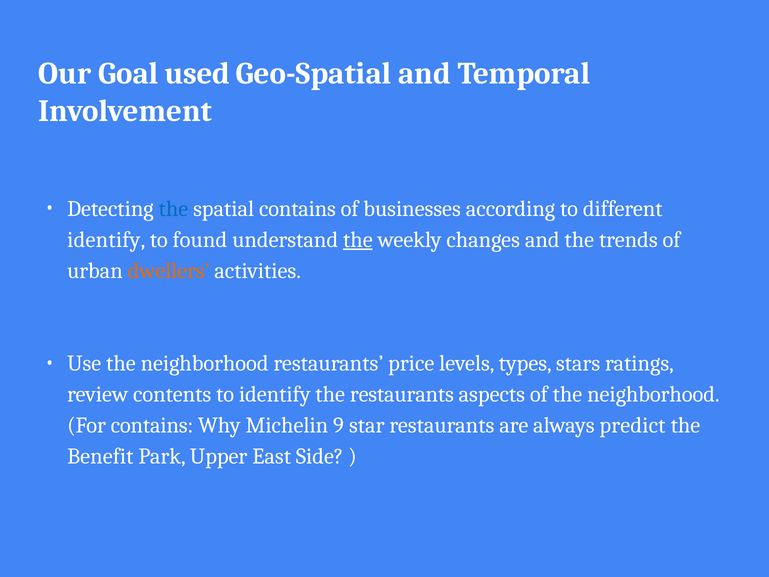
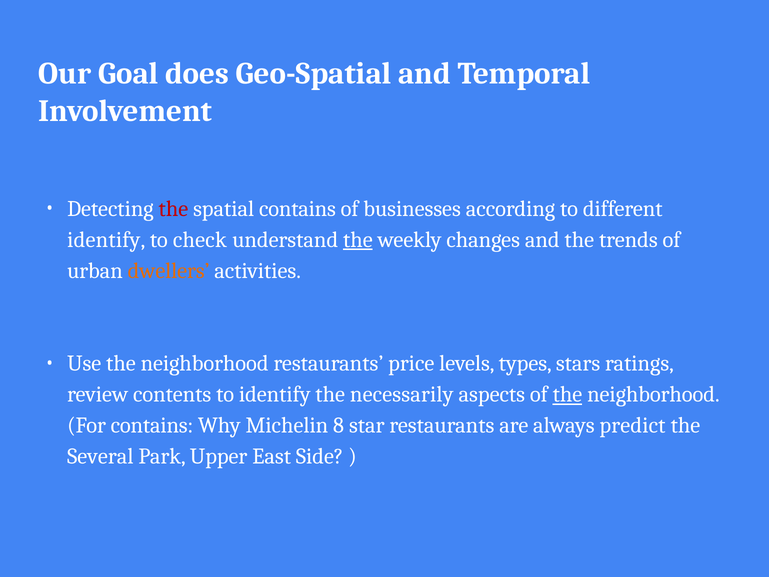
used: used -> does (197, 74)
the colour: blue -> red (173, 209)
found: found -> check (200, 240)
the restaurants: restaurants -> necessarily (402, 394)
the underline: none -> present (567, 394)
9: 9 -> 8 (339, 425)
Benefit: Benefit -> Several (100, 456)
